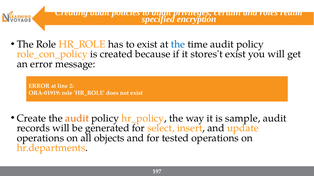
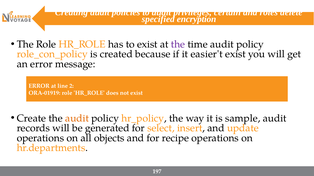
realm: realm -> delete (291, 12)
the colour: blue -> purple (178, 44)
stores't: stores't -> easier't (207, 54)
tested: tested -> recipe (175, 138)
